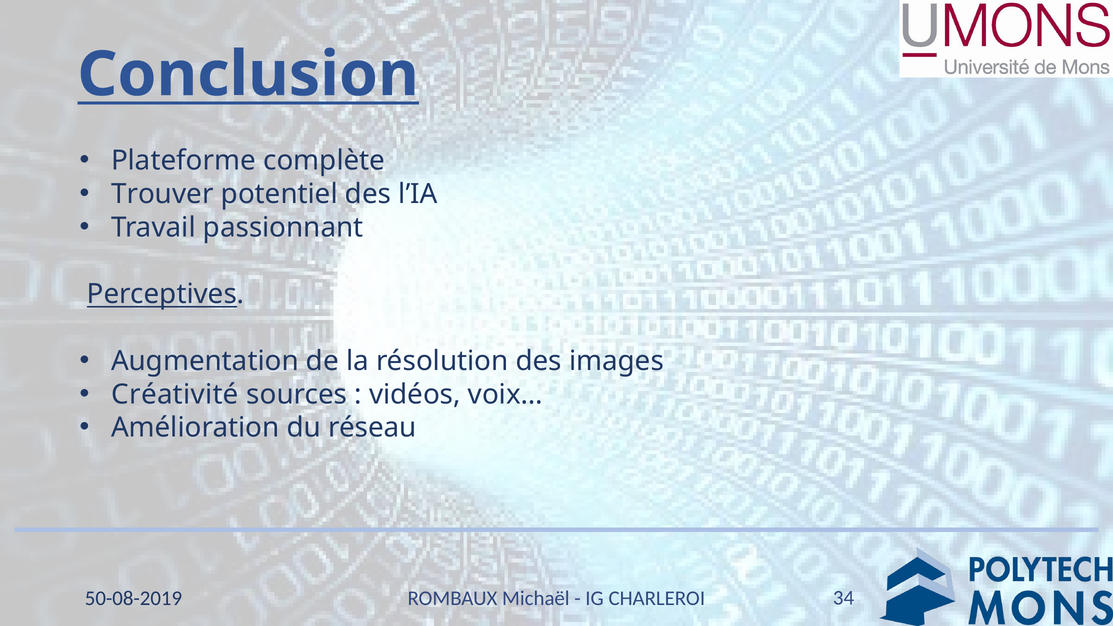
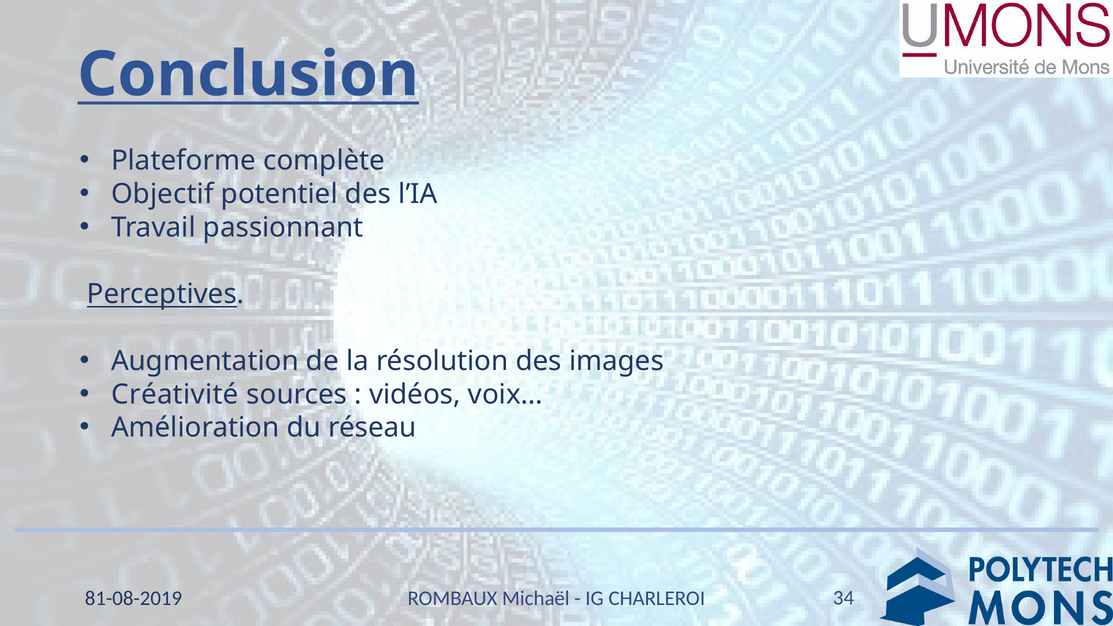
Trouver: Trouver -> Objectif (162, 194)
50-08-2019: 50-08-2019 -> 81-08-2019 (133, 598)
